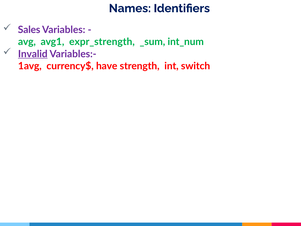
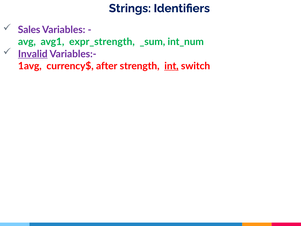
Names: Names -> Strings (130, 8)
have: have -> after (107, 66)
int underline: none -> present (171, 66)
